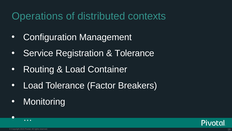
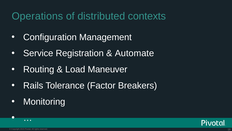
Tolerance: Tolerance -> Automate (134, 53)
Container: Container -> Maneuver (108, 69)
Load: Load -> Rails (33, 85)
